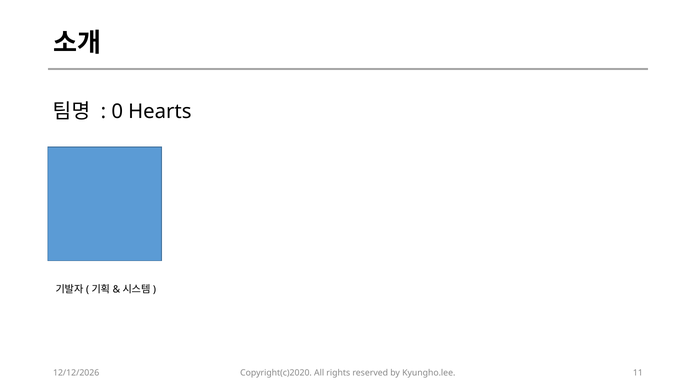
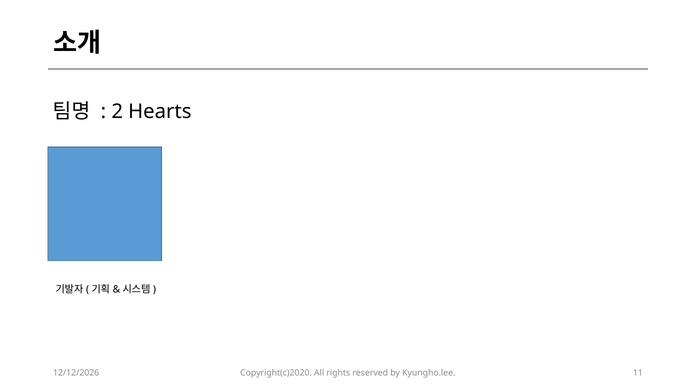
0: 0 -> 2 (117, 112)
